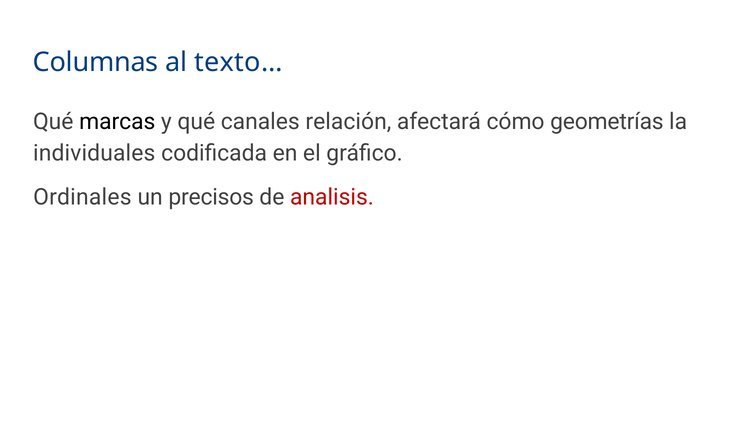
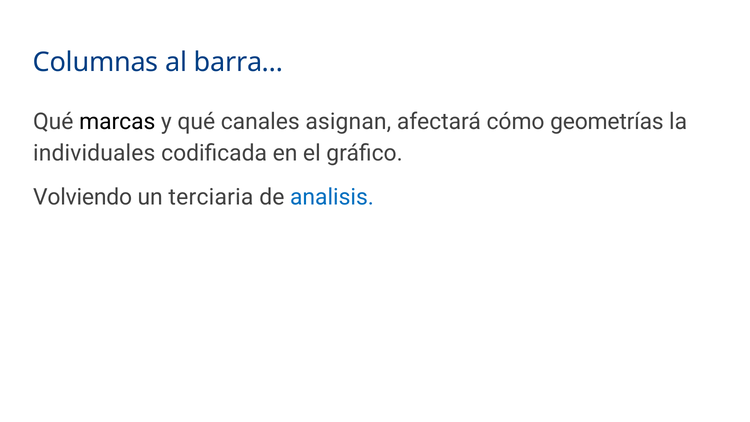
texto…: texto… -> barra… (239, 62)
relación: relación -> asignan (348, 121)
Ordinales: Ordinales -> Volviendo (83, 197)
precisos: precisos -> terciaria (211, 197)
analisis colour: red -> blue (332, 197)
